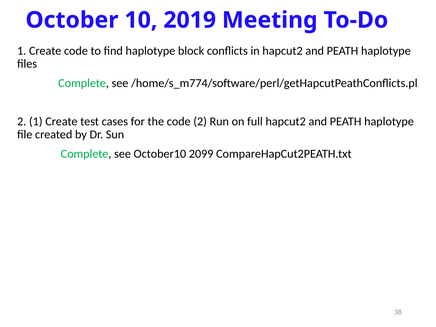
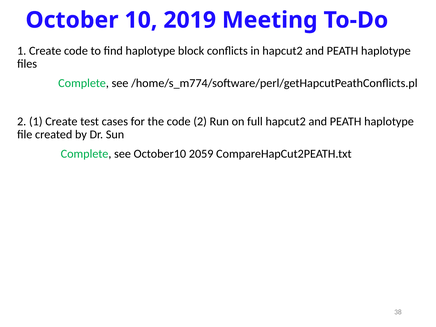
2099: 2099 -> 2059 (201, 154)
